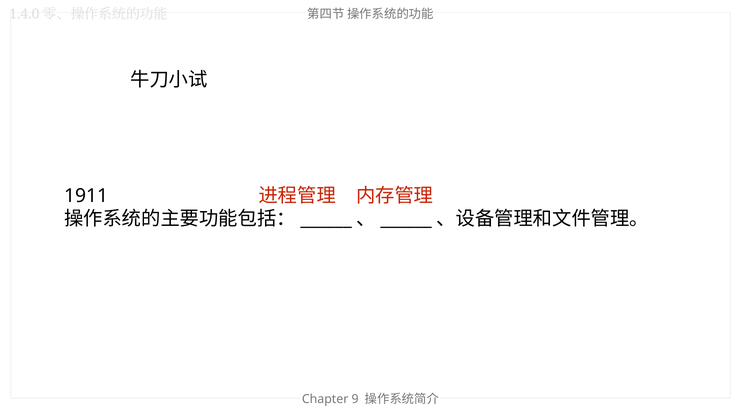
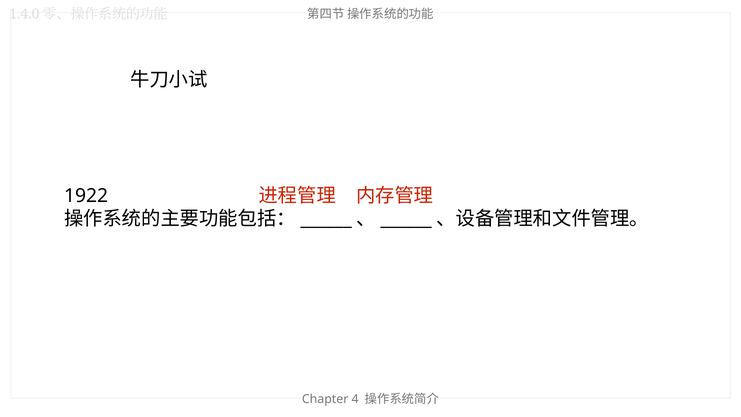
1911: 1911 -> 1922 (86, 196)
9: 9 -> 4 (355, 399)
